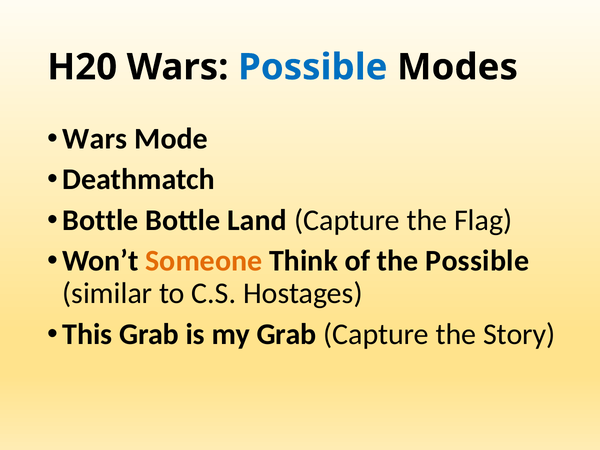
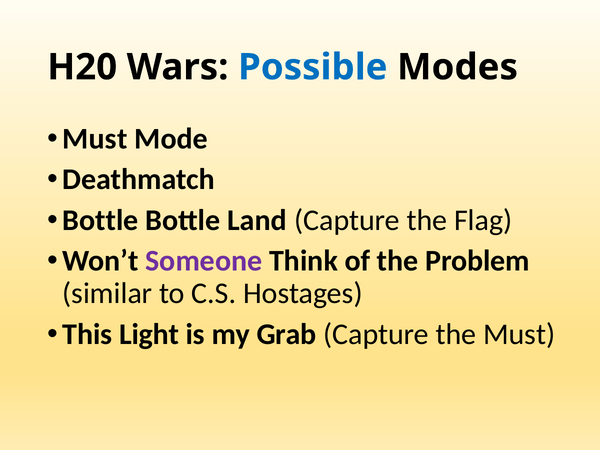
Wars: Wars -> Must (95, 139)
Someone colour: orange -> purple (204, 261)
the Possible: Possible -> Problem (477, 261)
This Grab: Grab -> Light (149, 334)
the Story: Story -> Must (519, 334)
